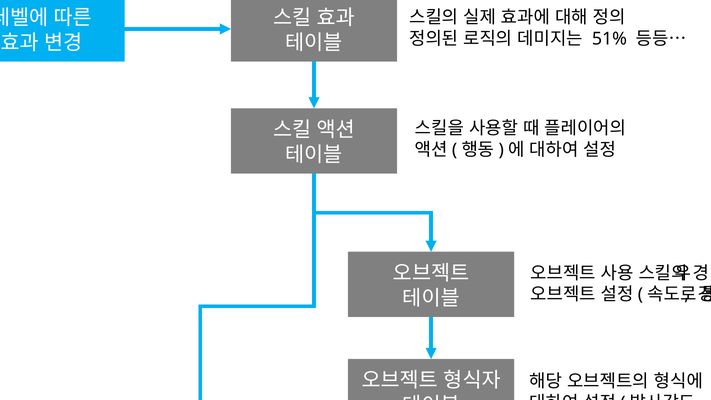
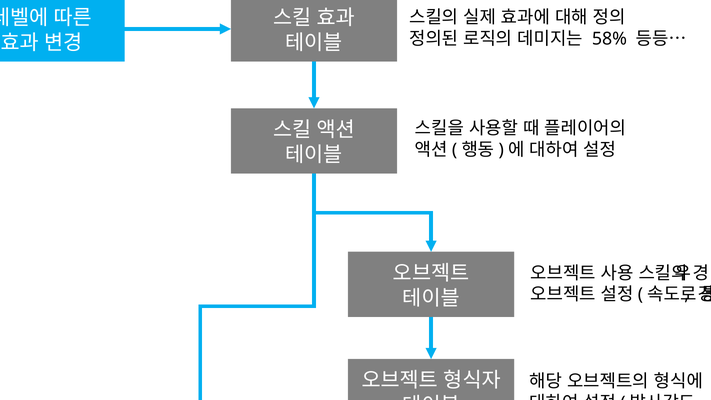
51%: 51% -> 58% (609, 39)
